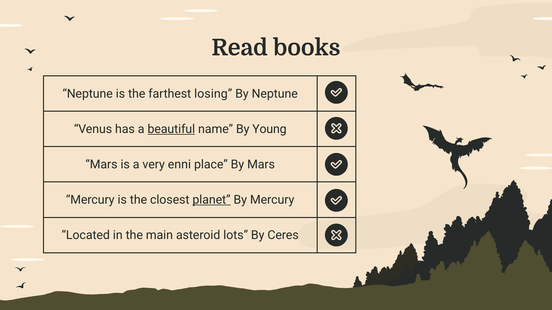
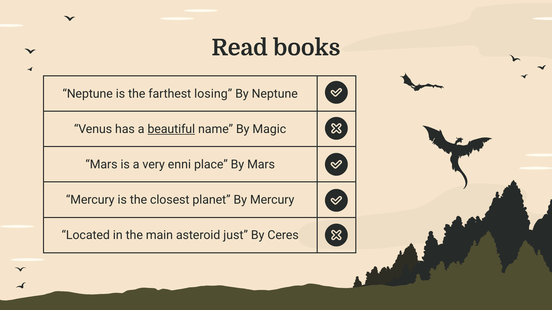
Young: Young -> Magic (269, 129)
planet underline: present -> none (212, 200)
lots: lots -> just (236, 236)
